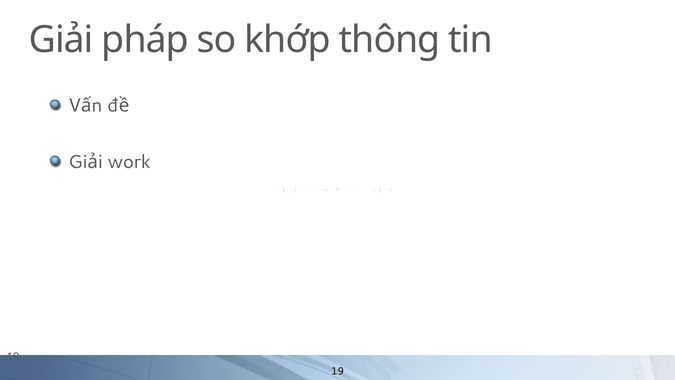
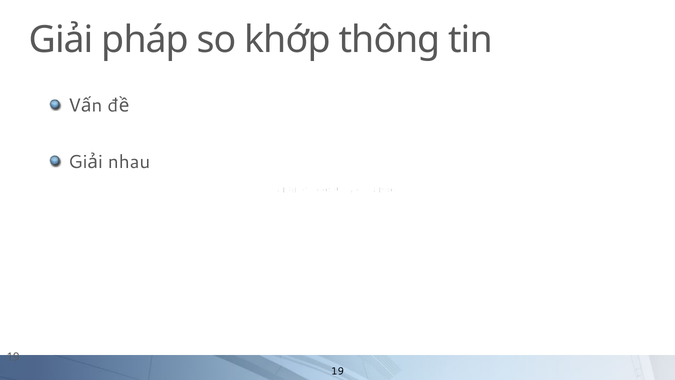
work: work -> nhau (129, 162)
